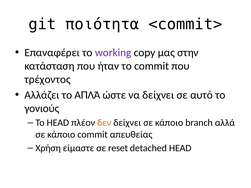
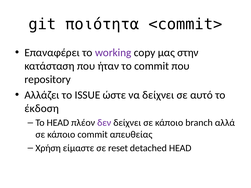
τρέχοντος: τρέχοντος -> repository (48, 79)
ΑΠΛΆ: ΑΠΛΆ -> ISSUE (87, 95)
γονιούς: γονιούς -> έκδοση (42, 108)
δεν colour: orange -> purple (104, 123)
